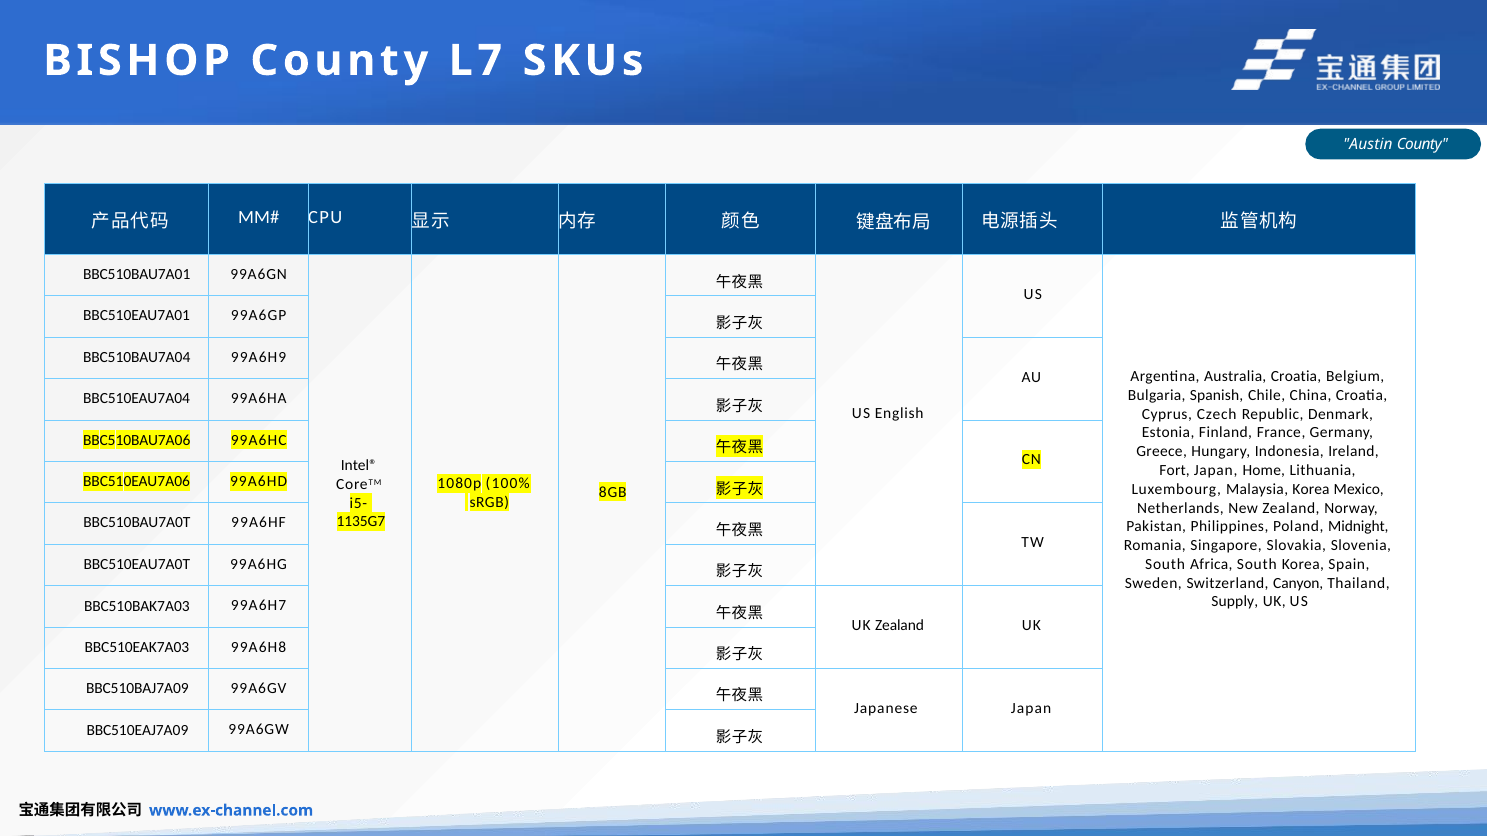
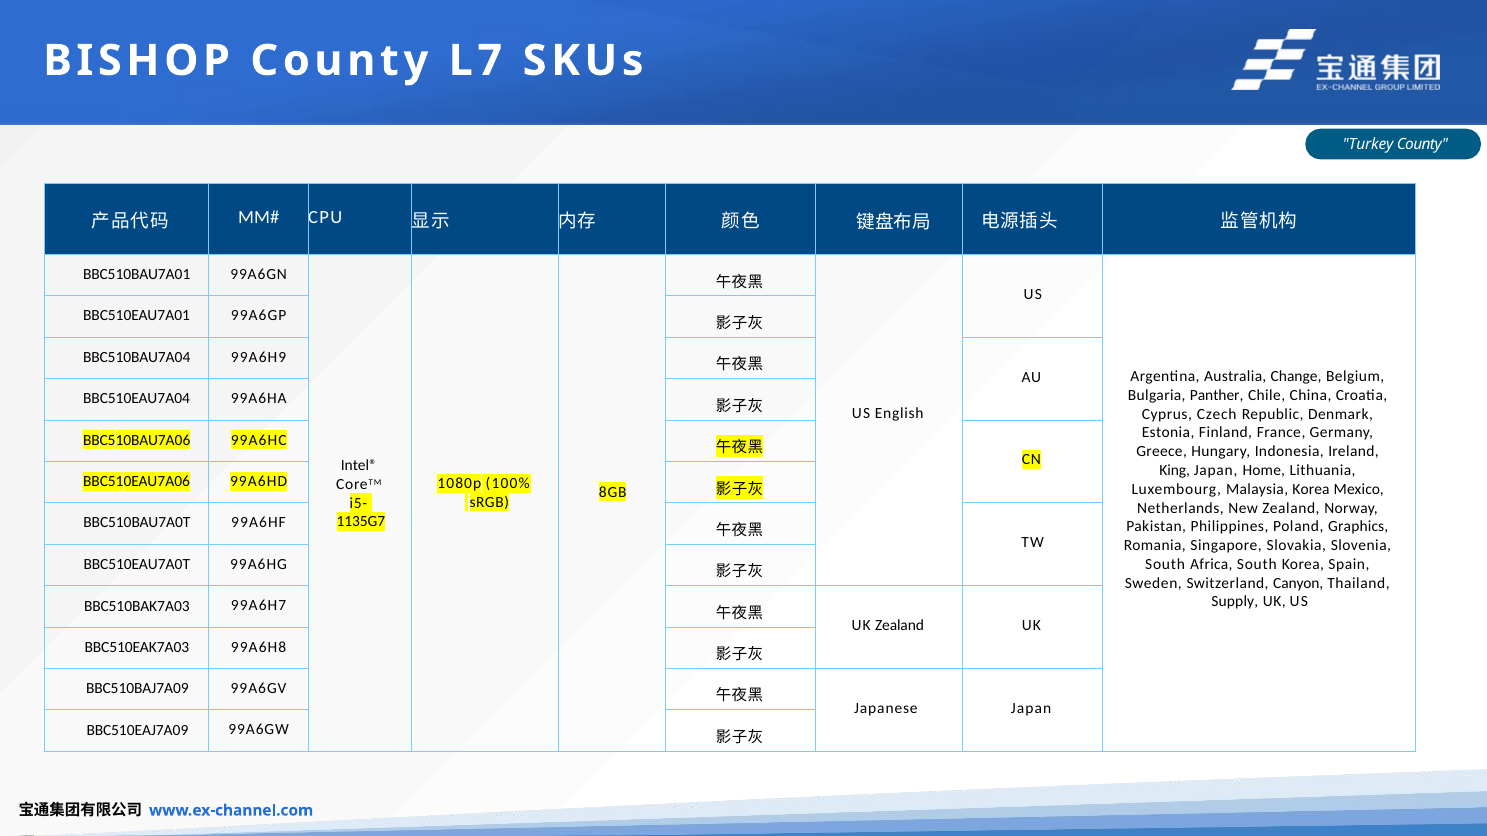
Austin: Austin -> Turkey (1368, 144)
Australia Croatia: Croatia -> Change (1296, 377)
Spanish: Spanish -> Panther (1217, 395)
Fort: Fort -> King (1175, 471)
Midnight: Midnight -> Graphics (1358, 527)
